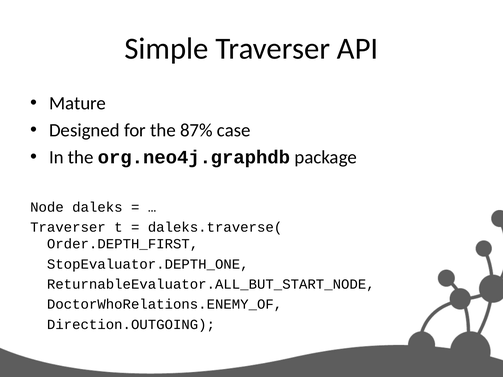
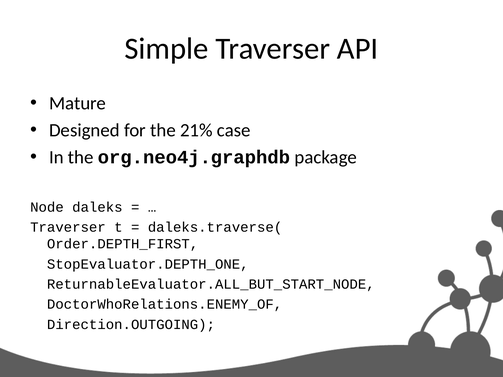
87%: 87% -> 21% (196, 130)
